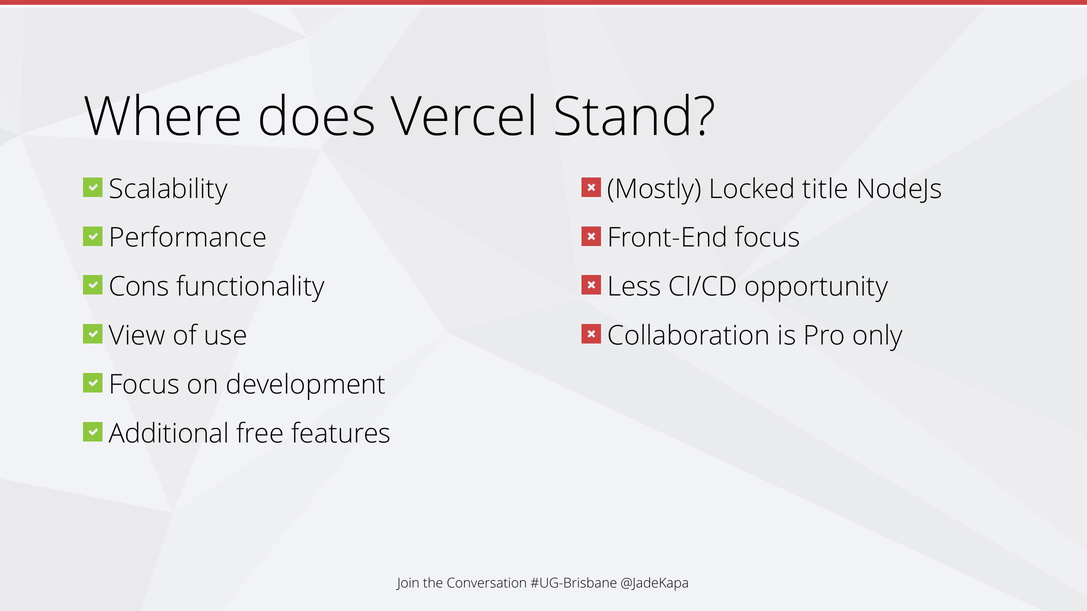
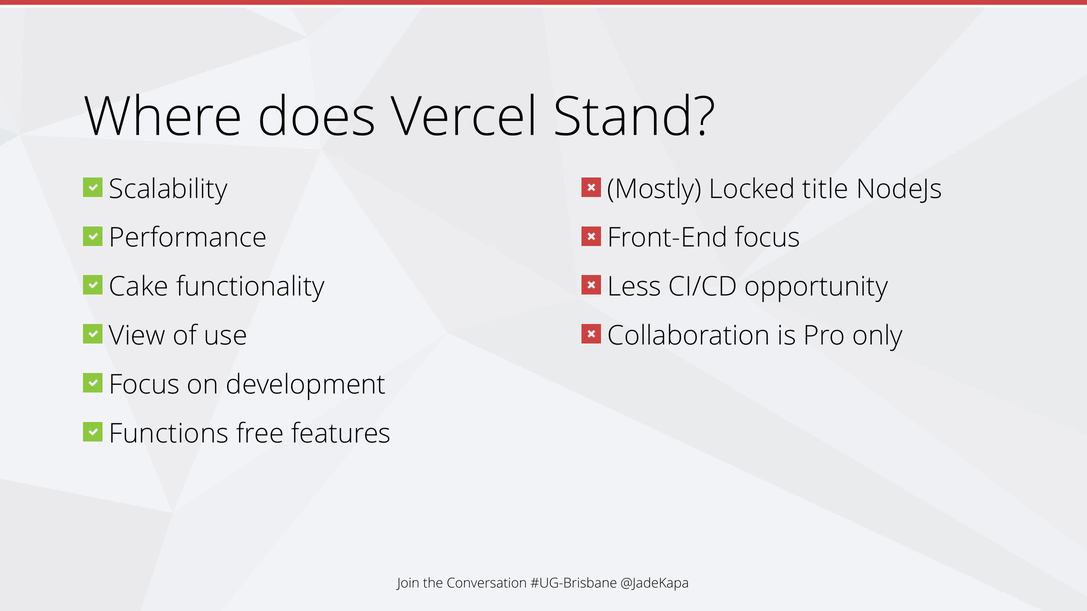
Cons: Cons -> Cake (139, 287)
Additional: Additional -> Functions (169, 434)
